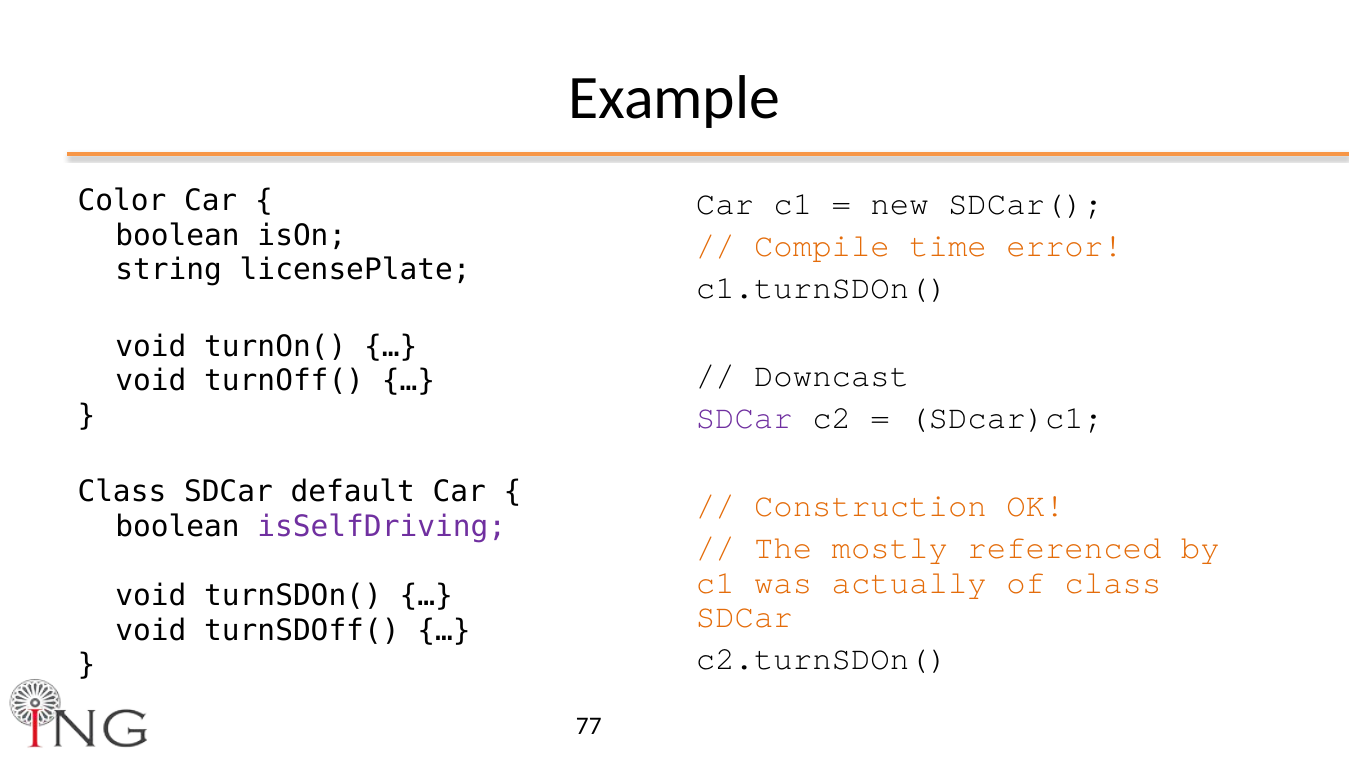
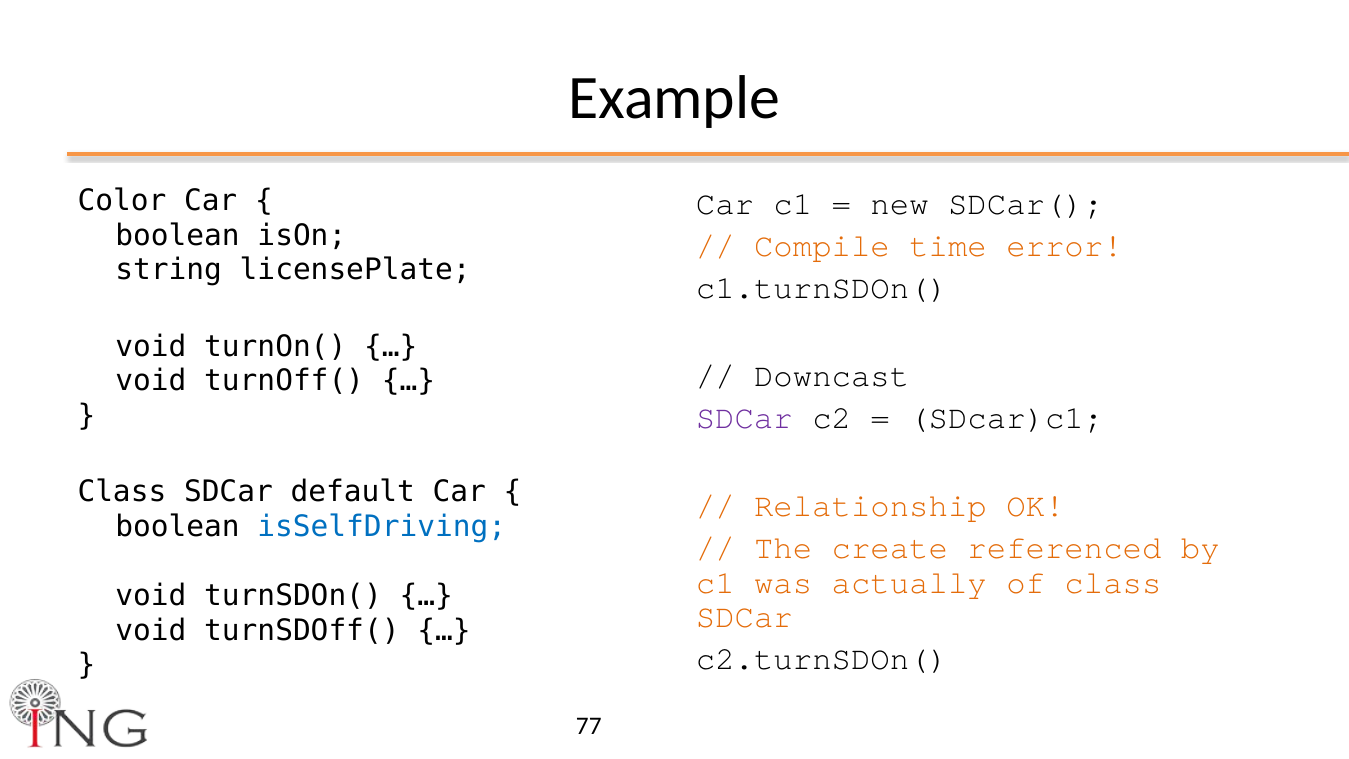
Construction: Construction -> Relationship (870, 505)
isSelfDriving colour: purple -> blue (382, 526)
mostly: mostly -> create (890, 547)
